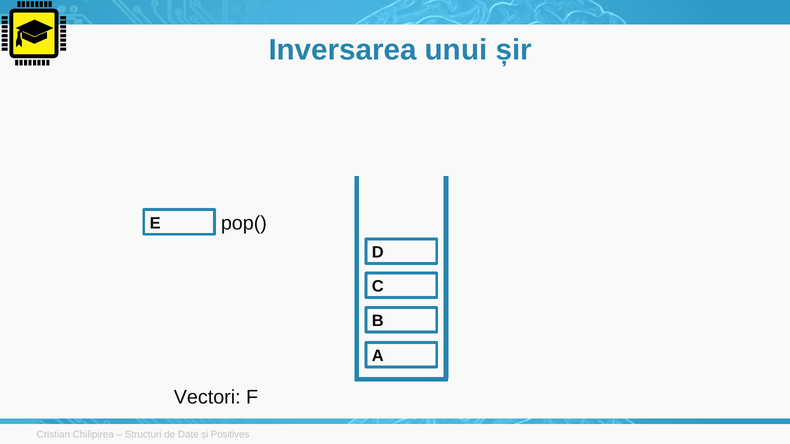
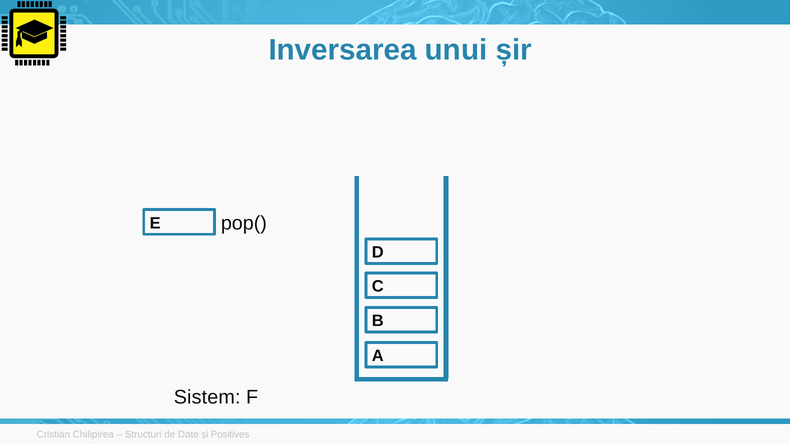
Vectori: Vectori -> Sistem (207, 397)
